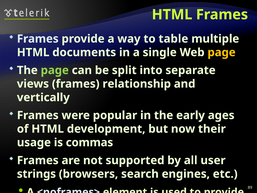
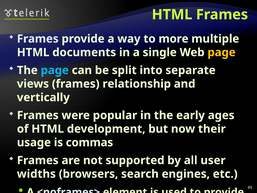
table: table -> more (174, 39)
page colour: light green -> light blue (55, 70)
strings: strings -> widths (36, 174)
